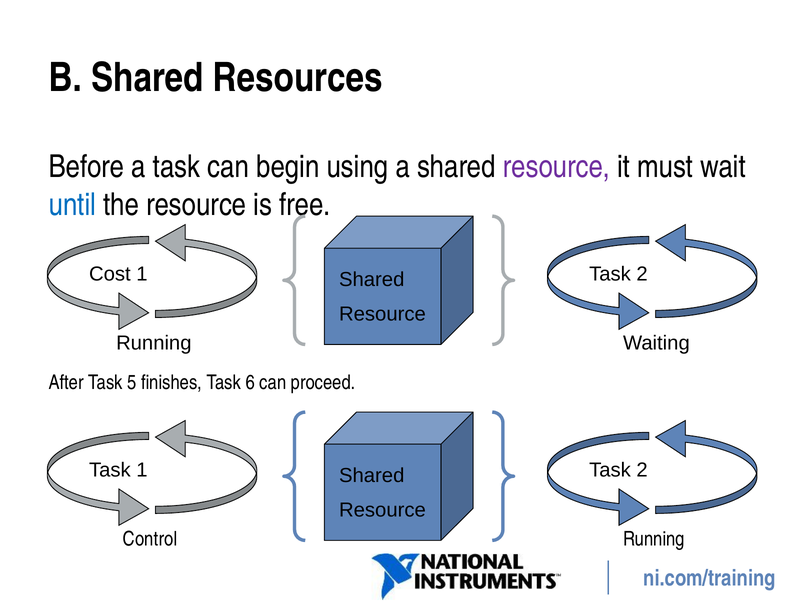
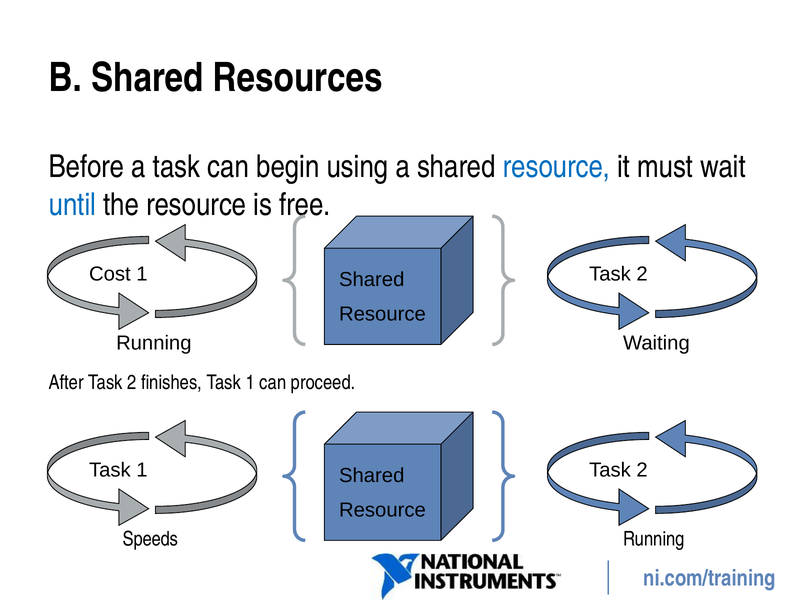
resource colour: purple -> blue (557, 167)
After Task 5: 5 -> 2 (132, 382)
finishes Task 6: 6 -> 1 (250, 382)
Control: Control -> Speeds (150, 539)
